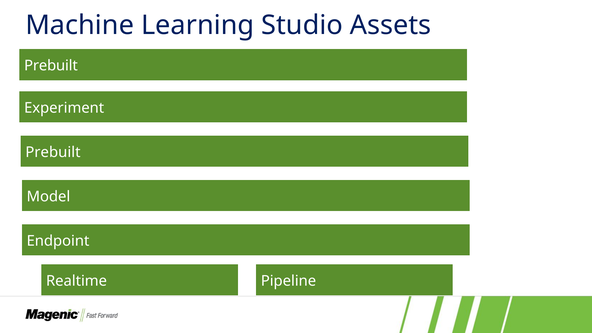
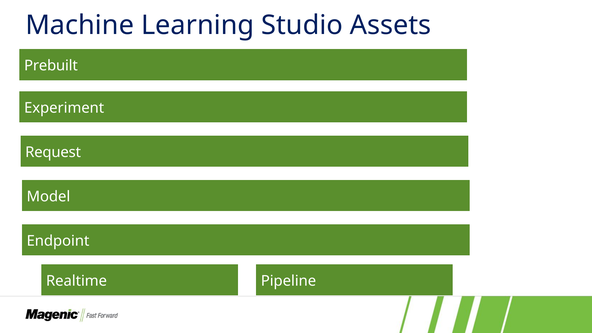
Prebuilt: Prebuilt -> Request (53, 152)
